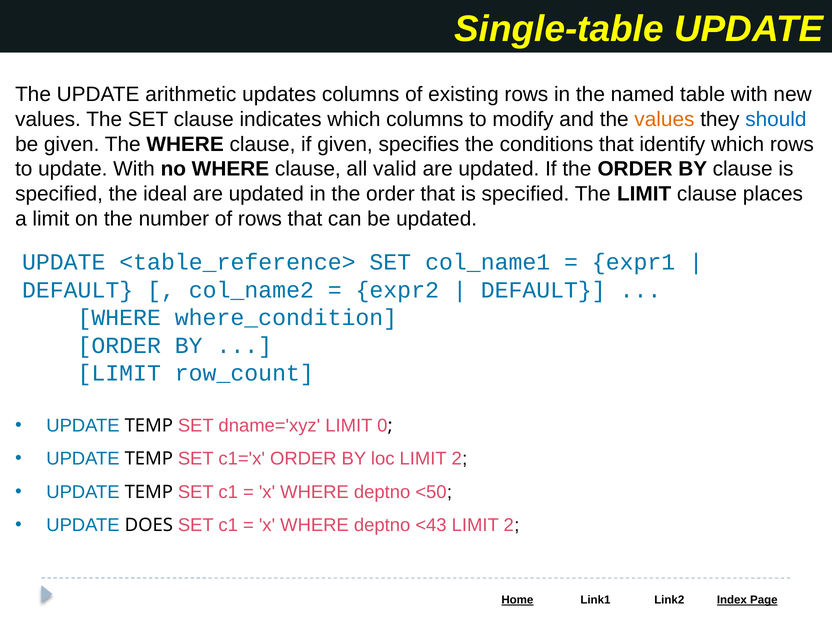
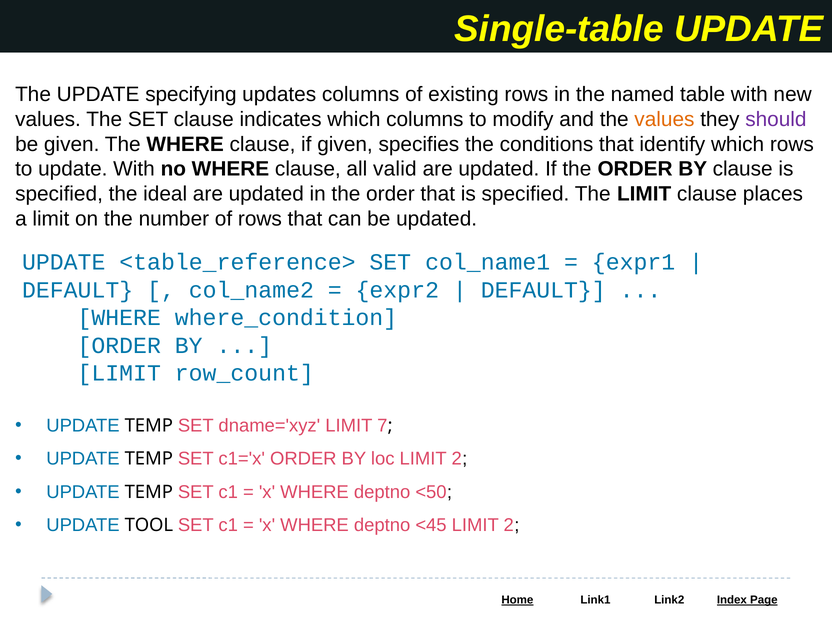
arithmetic: arithmetic -> specifying (191, 94)
should colour: blue -> purple (776, 119)
0: 0 -> 7 (382, 425)
DOES: DOES -> TOOL (149, 525)
<43: <43 -> <45 (431, 525)
